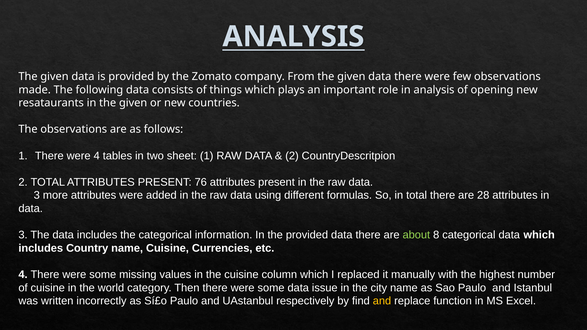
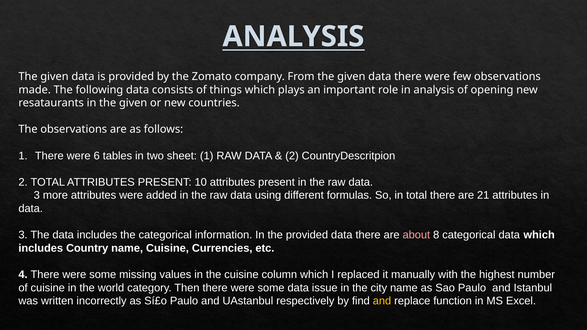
were 4: 4 -> 6 (97, 156)
76: 76 -> 10 (201, 182)
28: 28 -> 21 (483, 195)
about colour: light green -> pink (416, 235)
